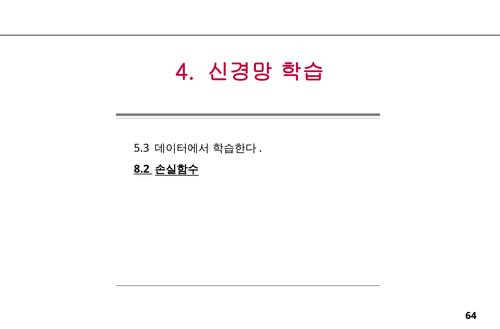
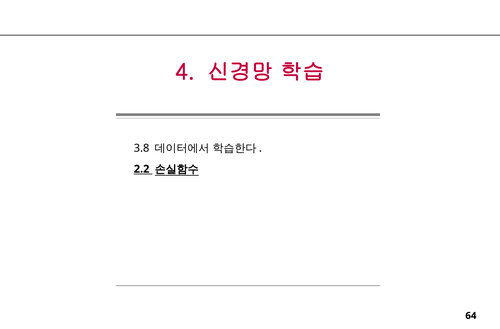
5.3: 5.3 -> 3.8 (142, 148)
8.2: 8.2 -> 2.2 (142, 169)
